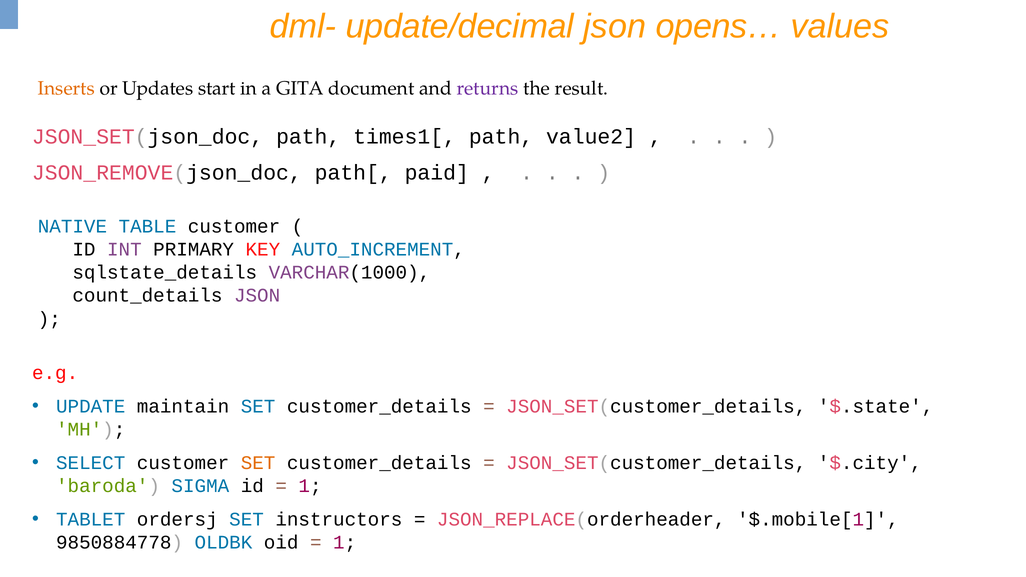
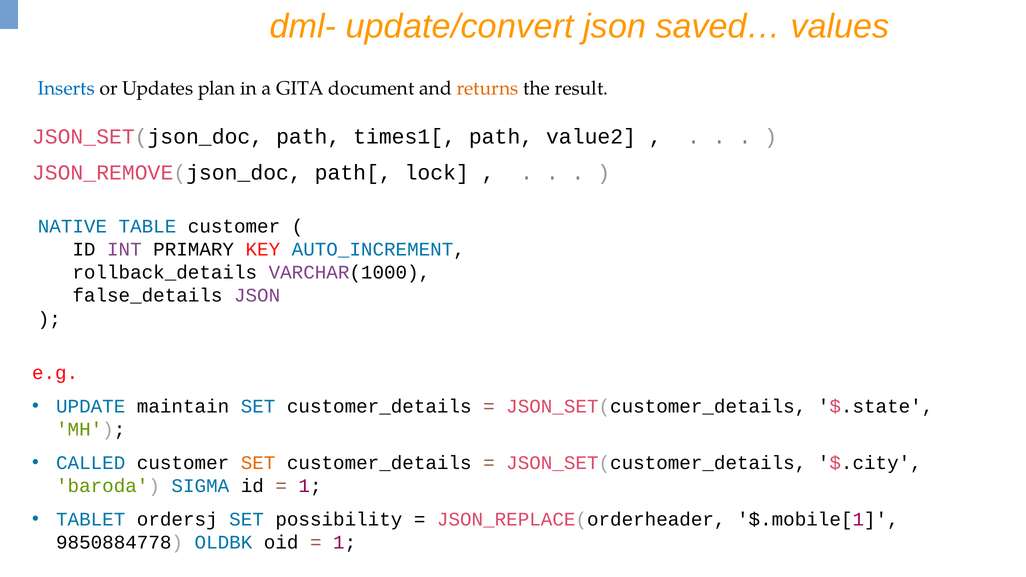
update/decimal: update/decimal -> update/convert (460, 27)
opens…: opens… -> saved… (718, 27)
Inserts colour: orange -> blue (66, 89)
start: start -> plan (217, 89)
returns colour: purple -> orange (487, 89)
paid: paid -> lock (437, 173)
sqlstate_details: sqlstate_details -> rollback_details (165, 273)
count_details: count_details -> false_details (147, 296)
SELECT: SELECT -> CALLED (91, 463)
instructors: instructors -> possibility (339, 519)
